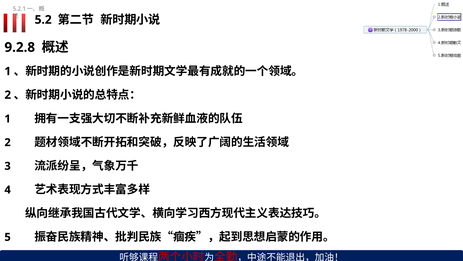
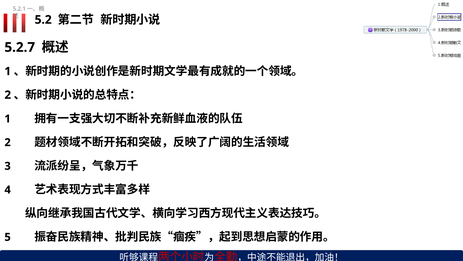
9.2.8: 9.2.8 -> 5.2.7 (20, 47)
